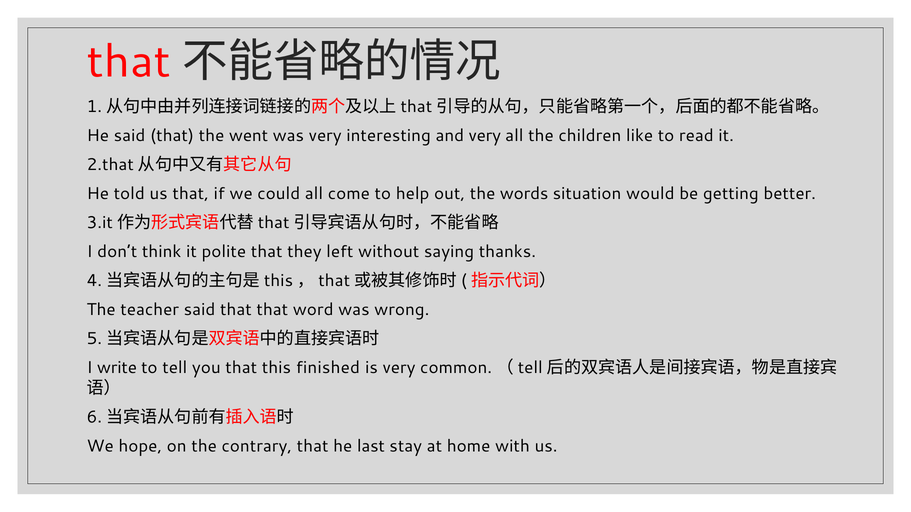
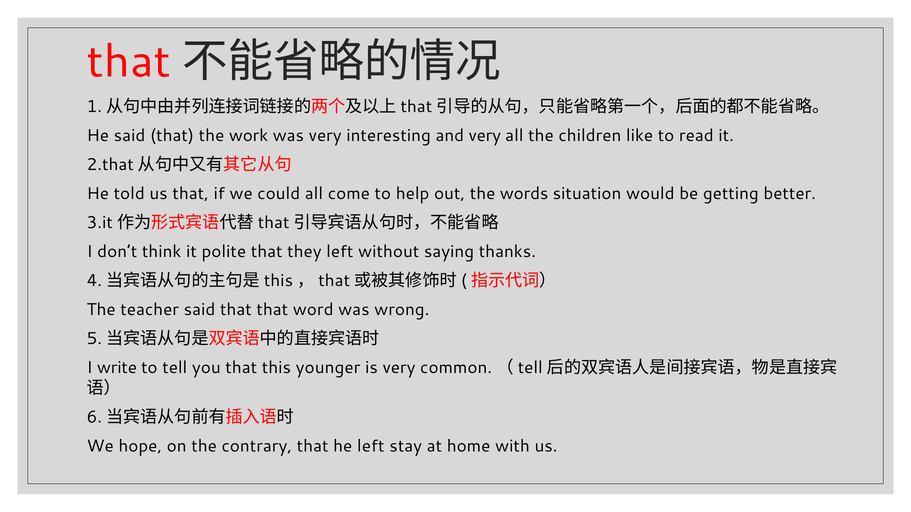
went: went -> work (249, 136)
finished: finished -> younger (328, 368)
he last: last -> left (371, 447)
